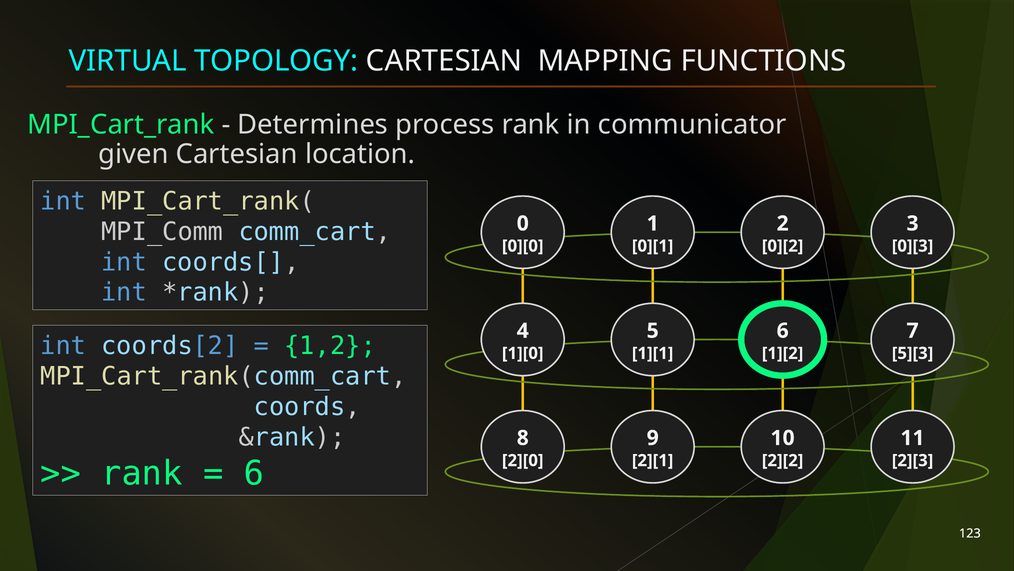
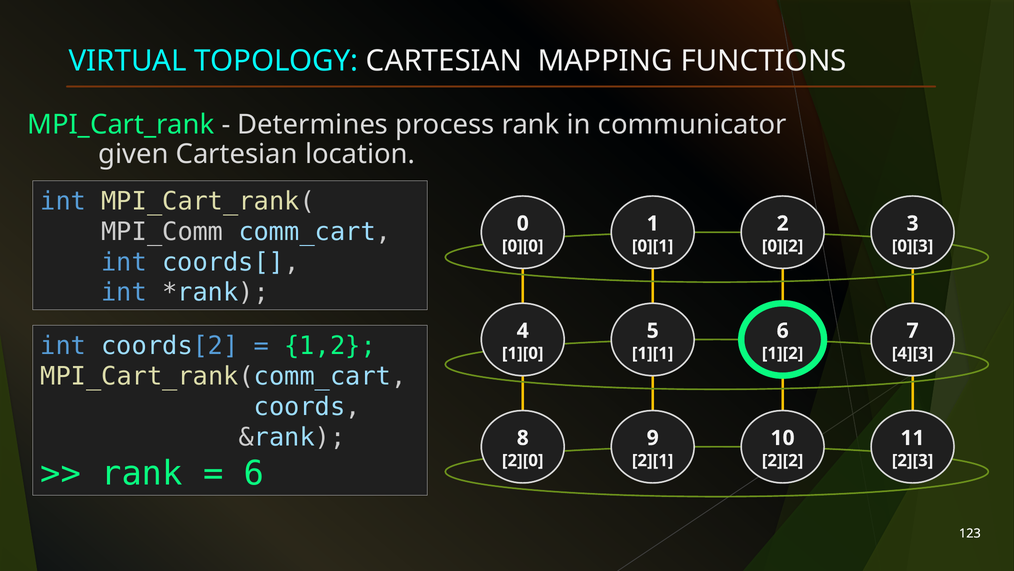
5][3: 5][3 -> 4][3 (913, 353)
